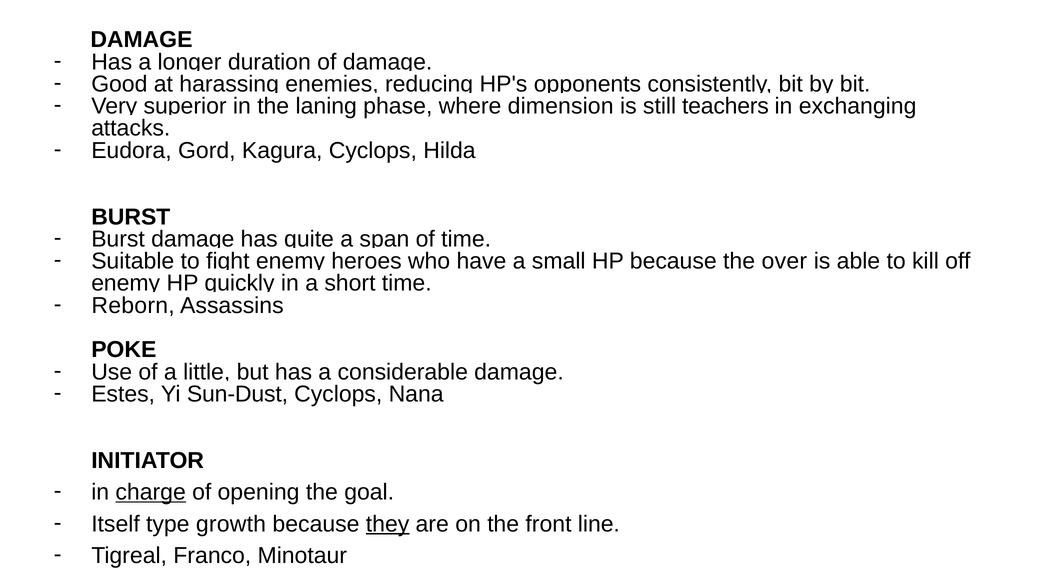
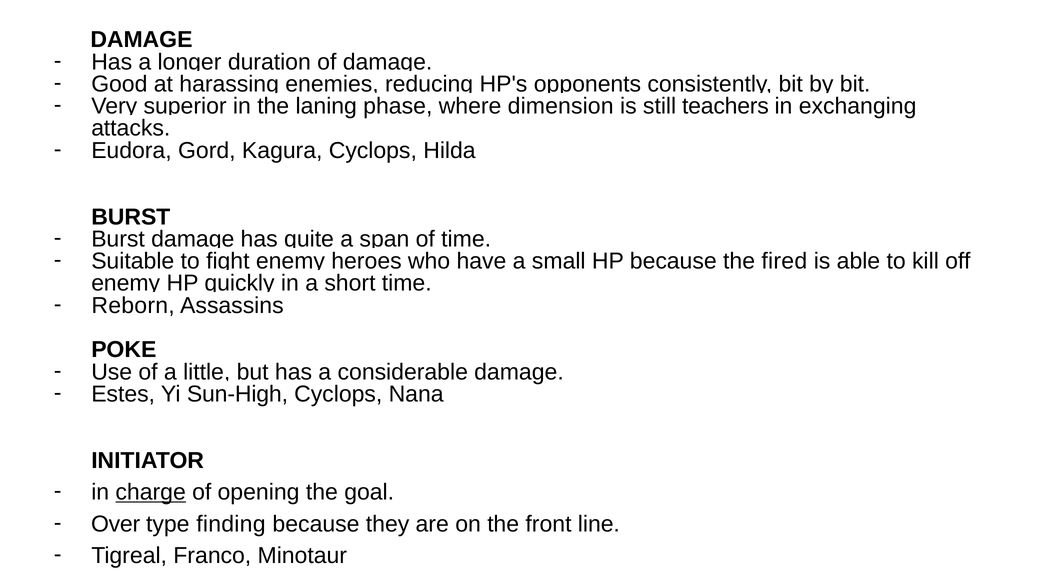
over: over -> fired (784, 261)
Sun-Dust: Sun-Dust -> Sun-High (237, 394)
Itself: Itself -> Over (116, 524)
growth: growth -> finding (231, 524)
they underline: present -> none (388, 524)
